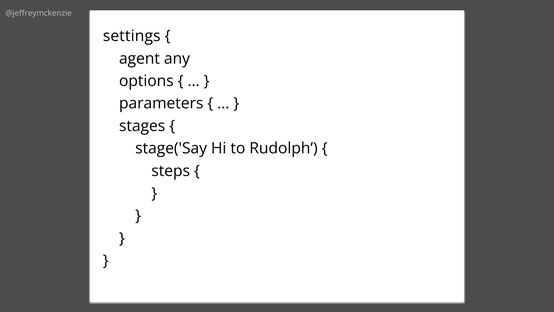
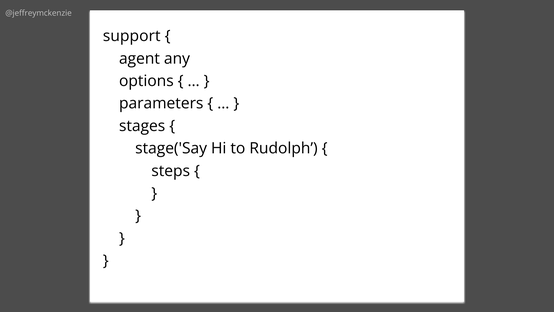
settings: settings -> support (132, 36)
